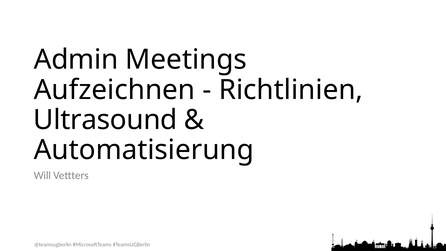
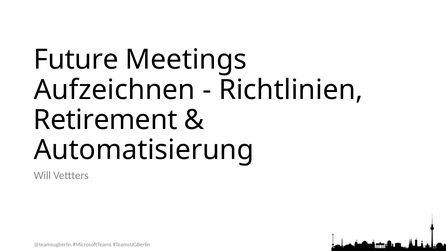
Admin: Admin -> Future (76, 60)
Ultrasound: Ultrasound -> Retirement (105, 120)
